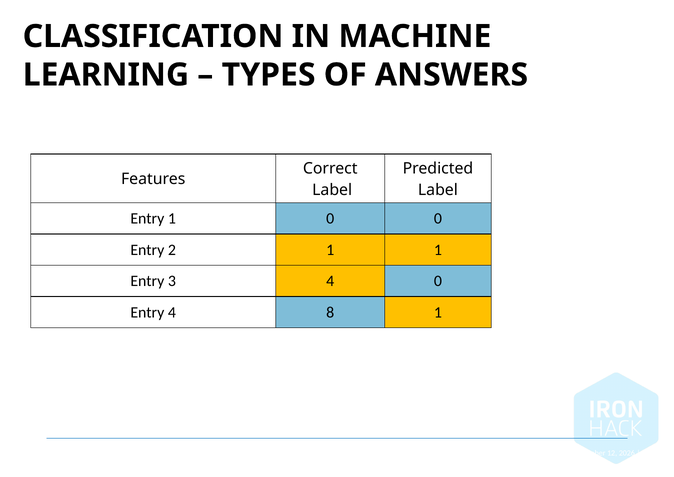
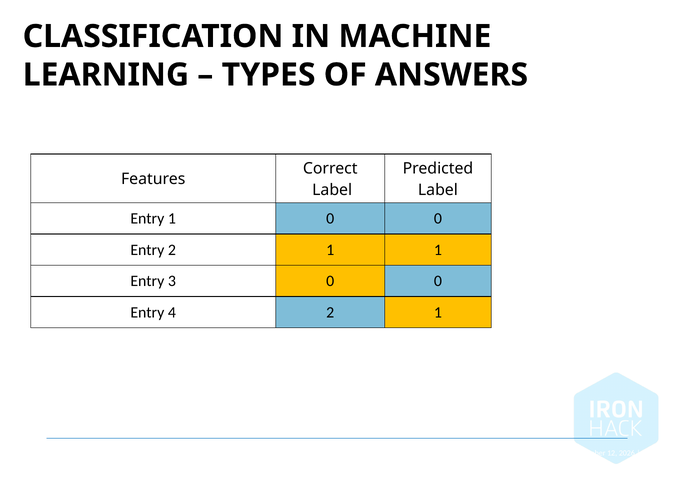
3 4: 4 -> 0 (330, 281)
4 8: 8 -> 2 (330, 312)
